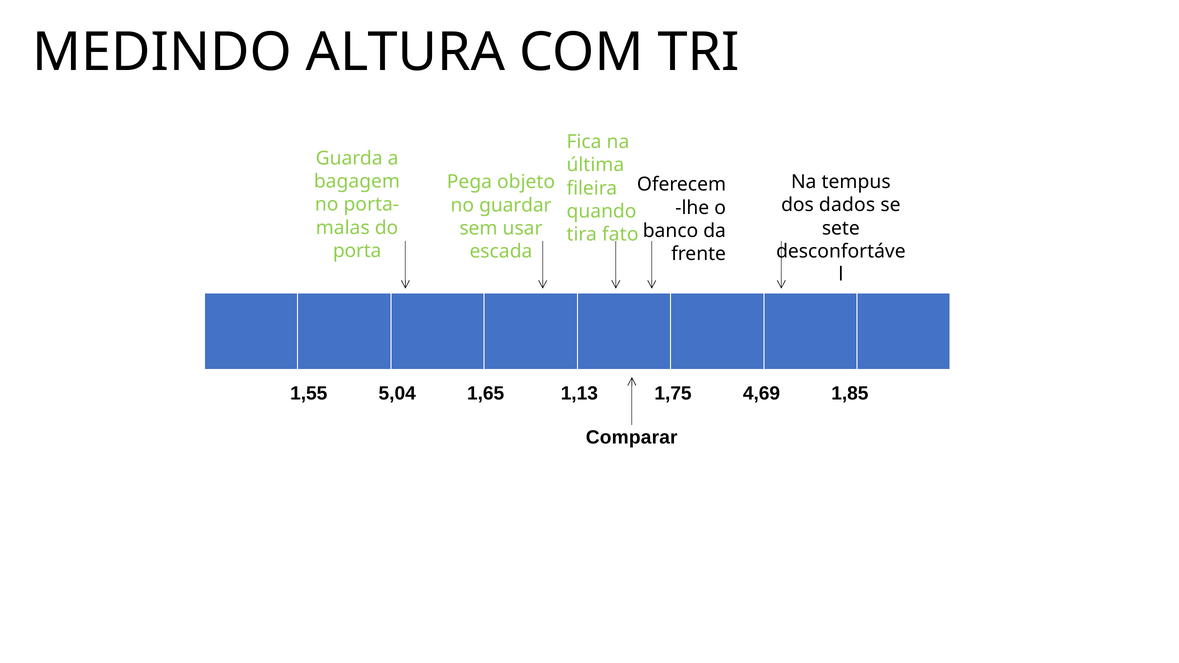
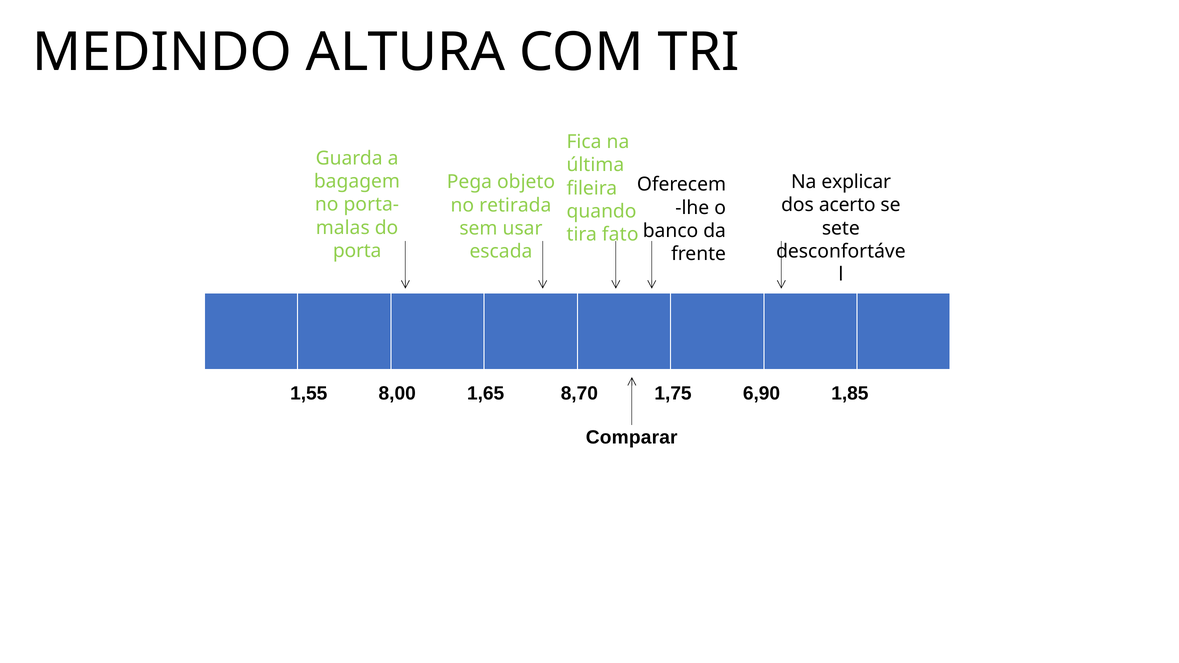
tempus: tempus -> explicar (856, 182)
dados: dados -> acerto (847, 205)
guardar: guardar -> retirada (515, 205)
5,04: 5,04 -> 8,00 (397, 394)
1,13: 1,13 -> 8,70 (579, 394)
4,69: 4,69 -> 6,90 (761, 394)
